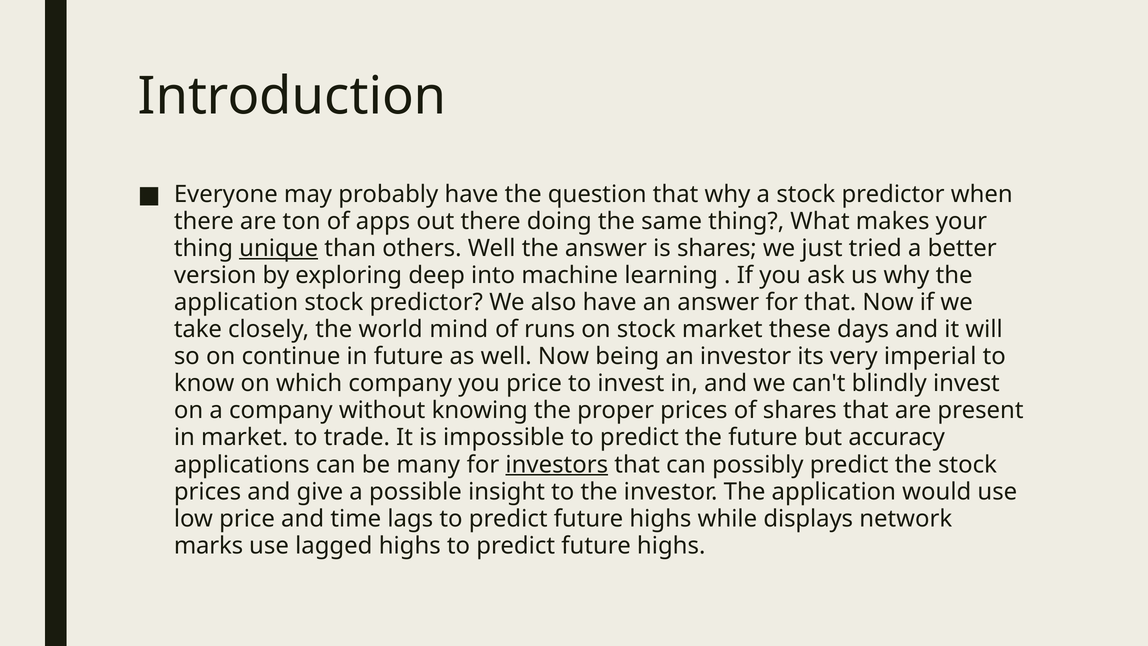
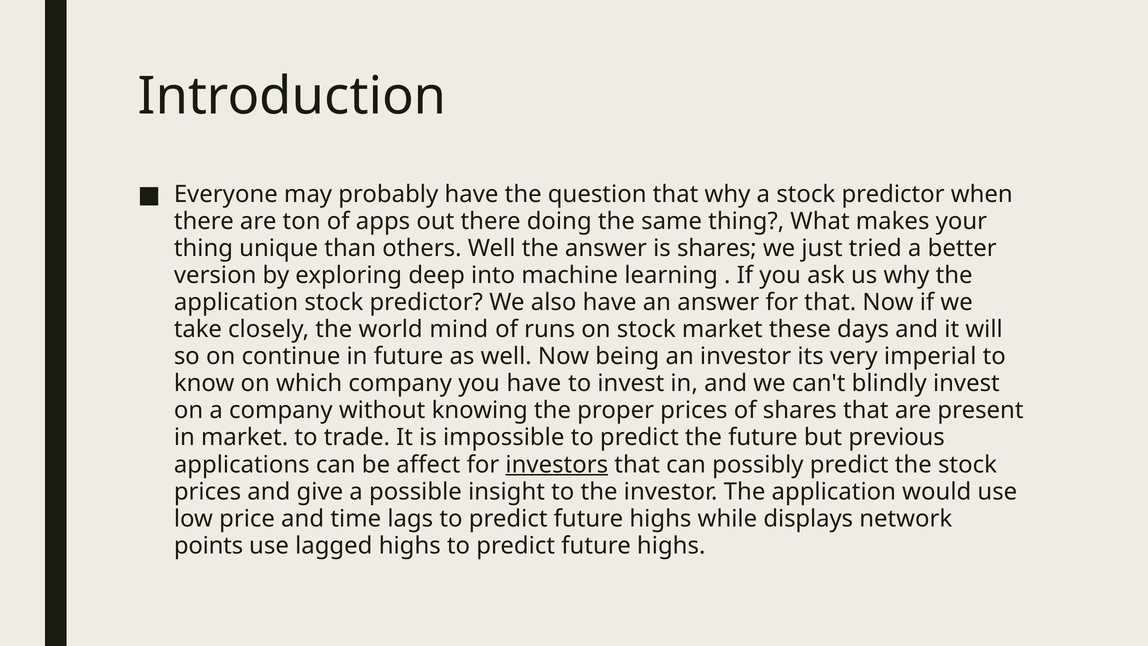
unique underline: present -> none (279, 248)
you price: price -> have (534, 383)
accuracy: accuracy -> previous (897, 437)
many: many -> affect (428, 464)
marks: marks -> points (209, 545)
